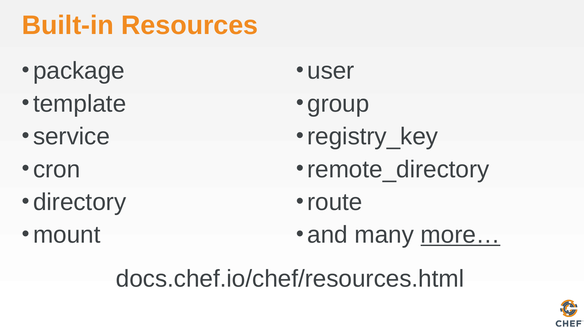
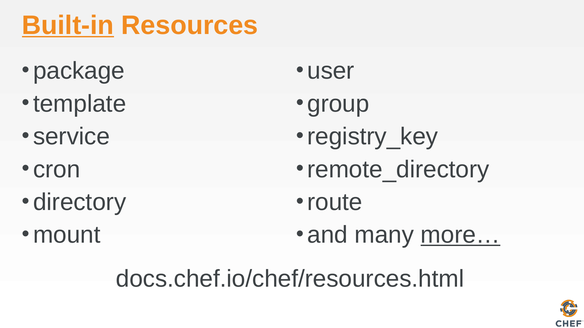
Built-in underline: none -> present (68, 25)
